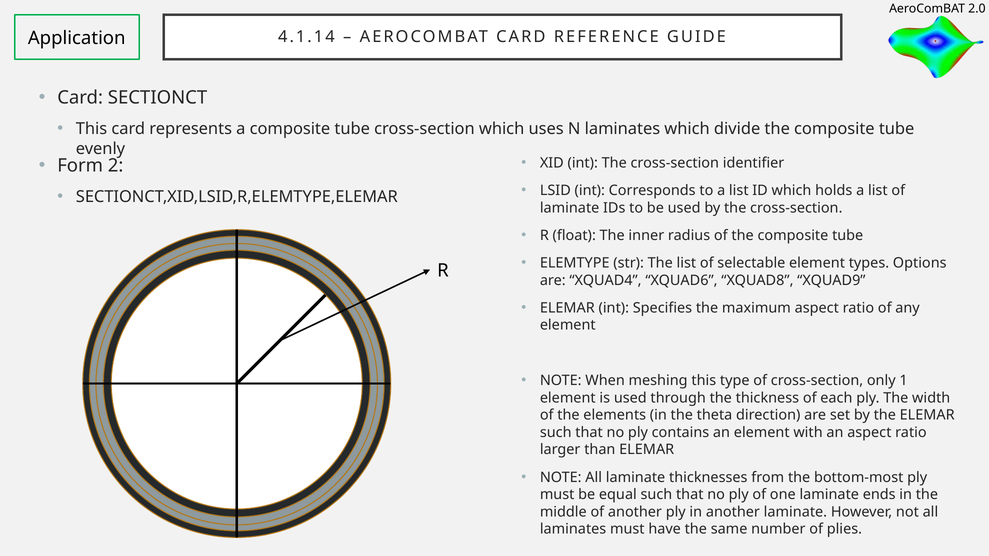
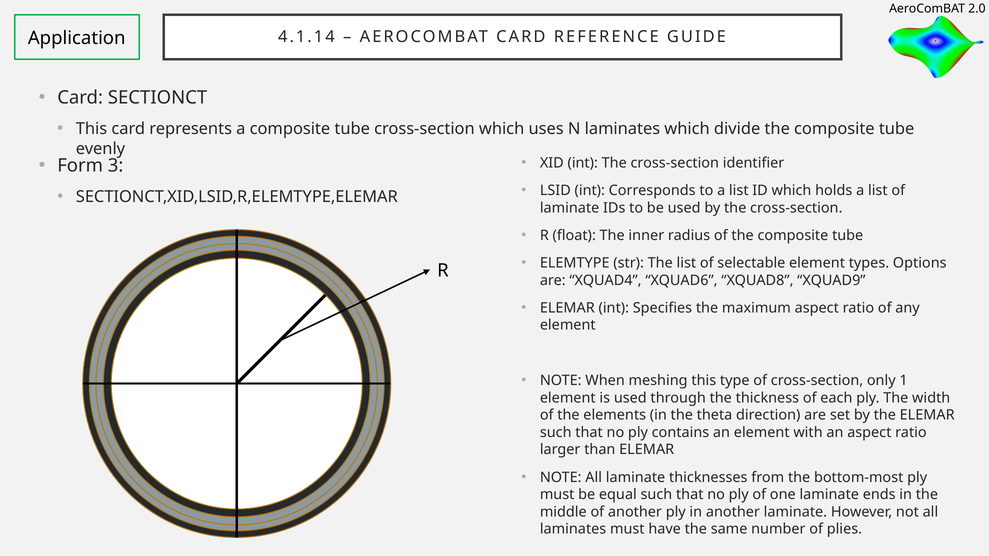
2: 2 -> 3 (116, 166)
